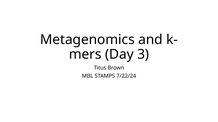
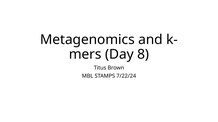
3: 3 -> 8 (143, 54)
